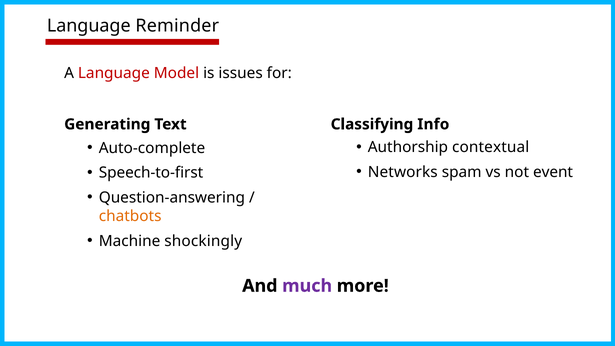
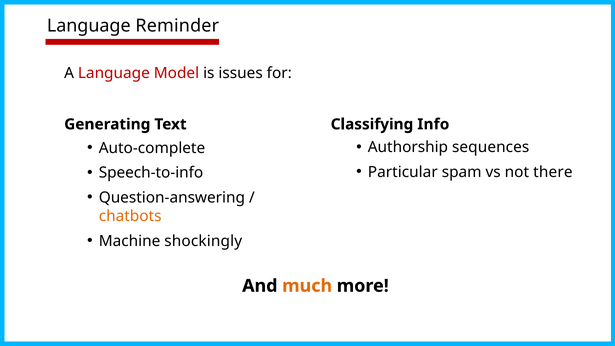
contextual: contextual -> sequences (491, 147)
Networks: Networks -> Particular (403, 172)
event: event -> there (553, 172)
Speech-to-first: Speech-to-first -> Speech-to-info (151, 173)
much colour: purple -> orange (307, 286)
